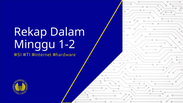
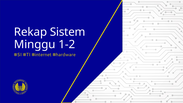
Dalam: Dalam -> Sistem (68, 32)
